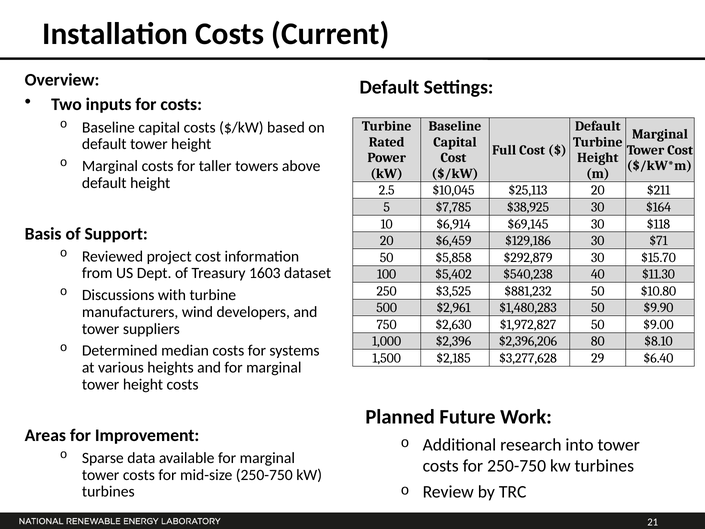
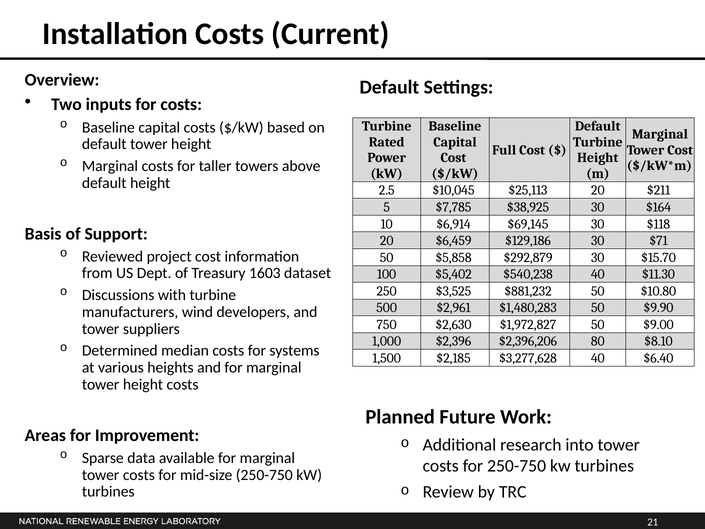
$3,277,628 29: 29 -> 40 (598, 358)
